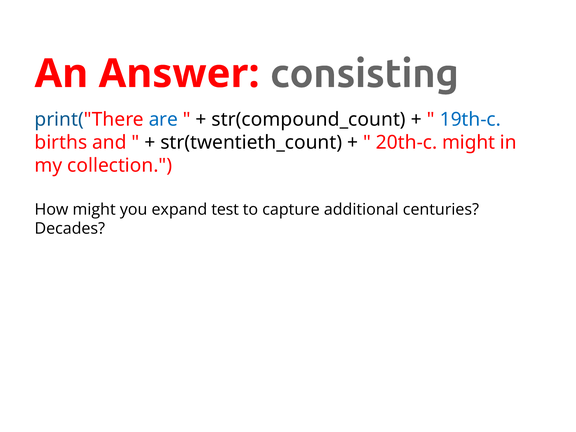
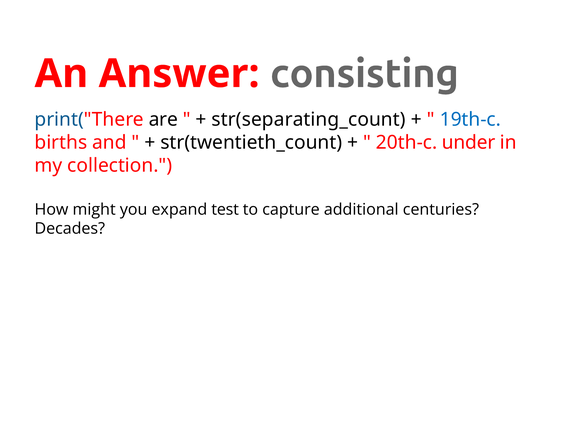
are colour: blue -> black (163, 119)
str(compound_count: str(compound_count -> str(separating_count (309, 119)
20th-c might: might -> under (469, 142)
